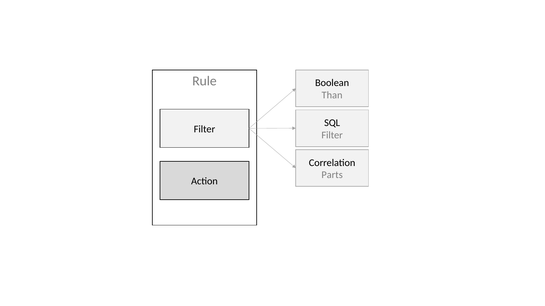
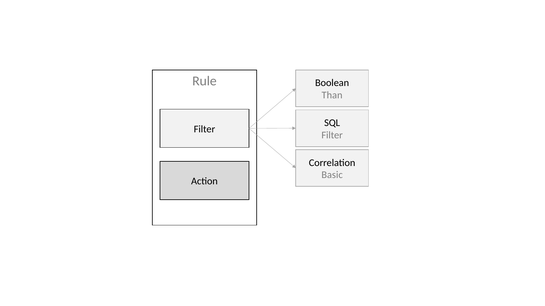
Parts: Parts -> Basic (332, 175)
